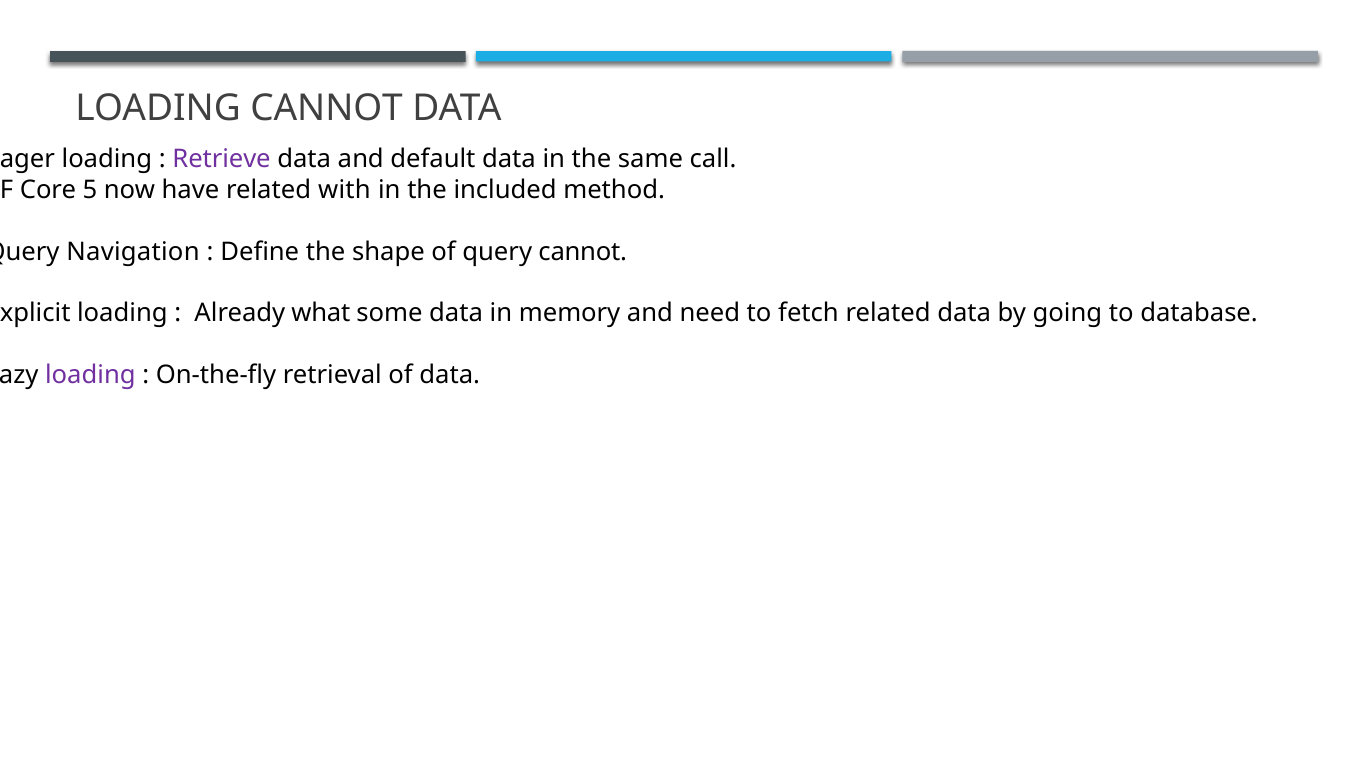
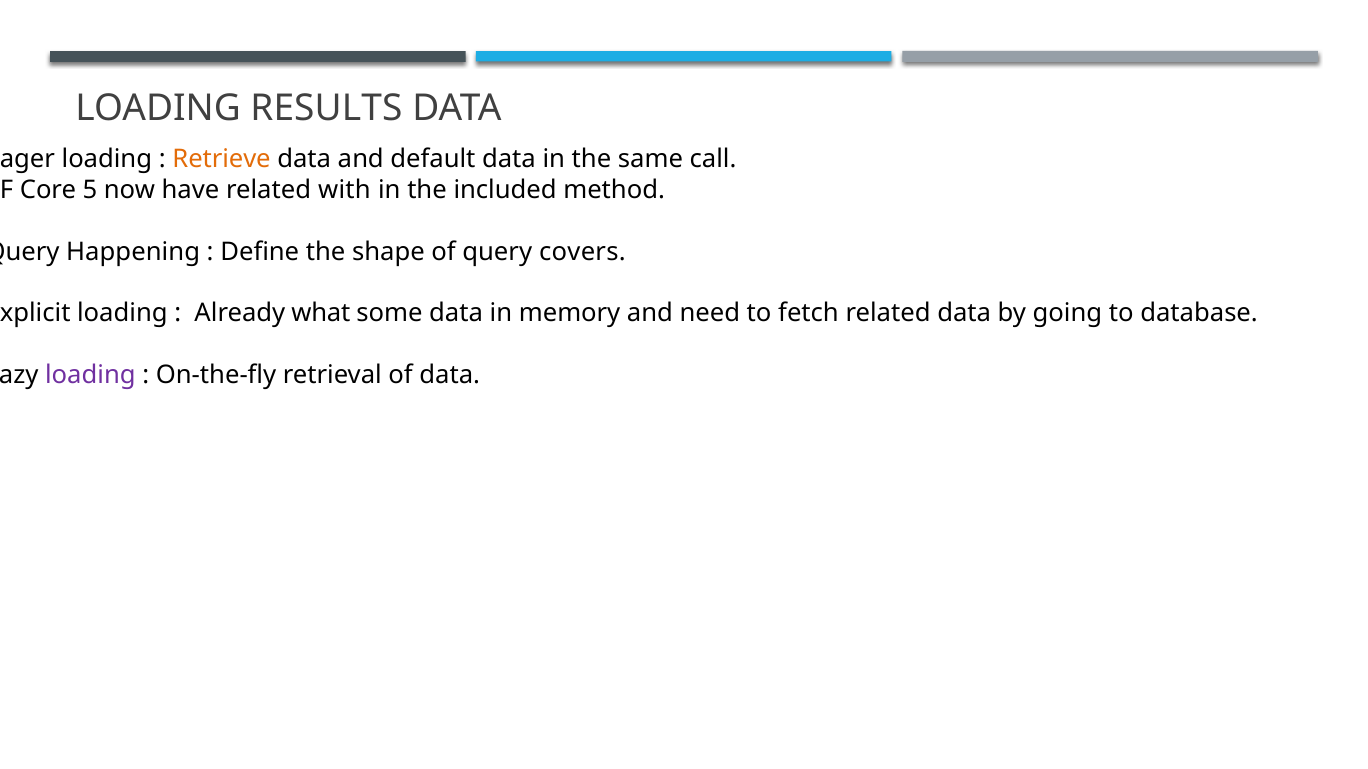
LOADING CANNOT: CANNOT -> RESULTS (326, 109)
Retrieve colour: purple -> orange (222, 160)
Navigation: Navigation -> Happening (133, 252)
query cannot: cannot -> covers (582, 252)
